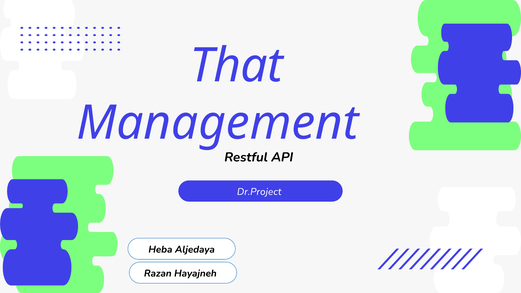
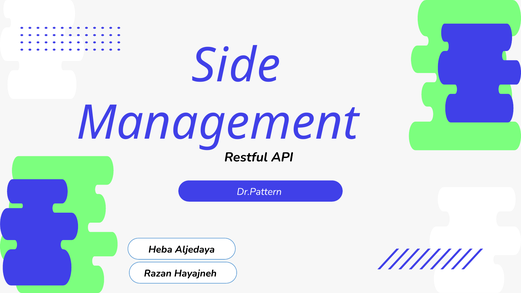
That: That -> Side (236, 66)
Dr.Project: Dr.Project -> Dr.Pattern (259, 192)
